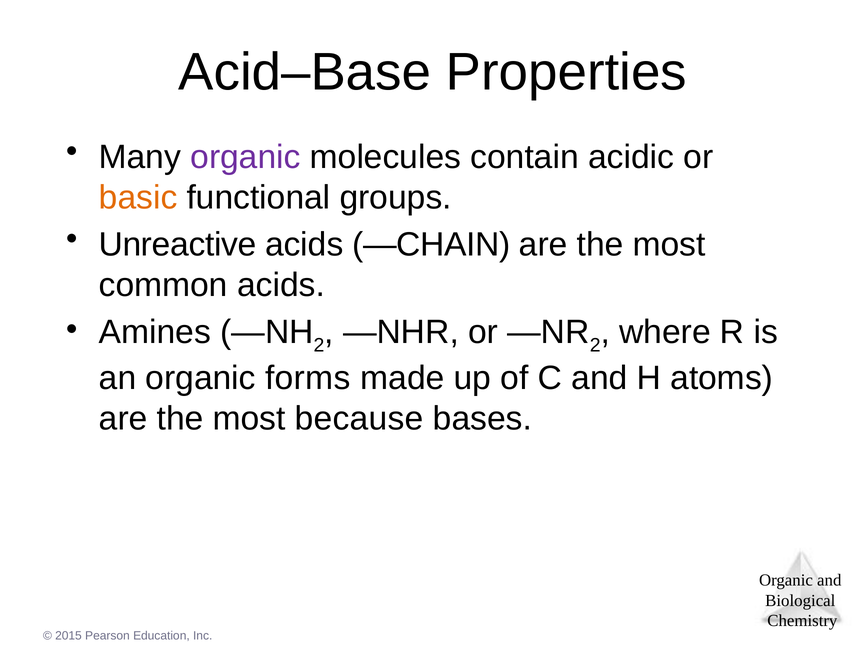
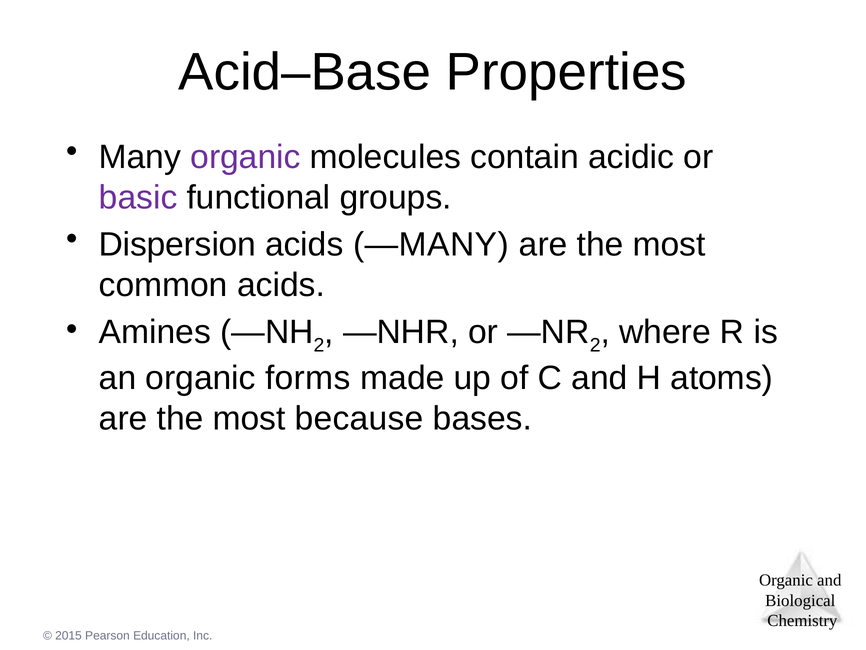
basic colour: orange -> purple (138, 197)
Unreactive: Unreactive -> Dispersion (177, 244)
—CHAIN: —CHAIN -> —MANY (431, 244)
